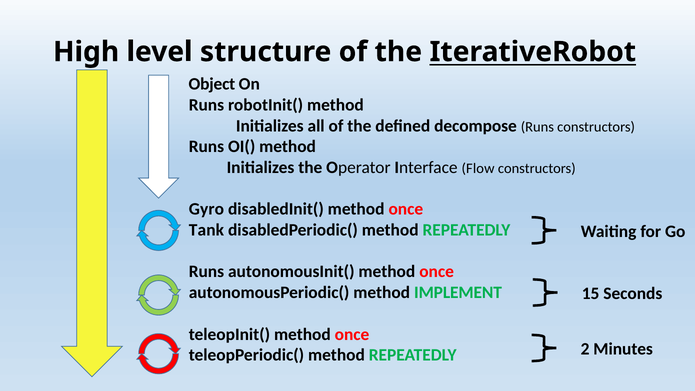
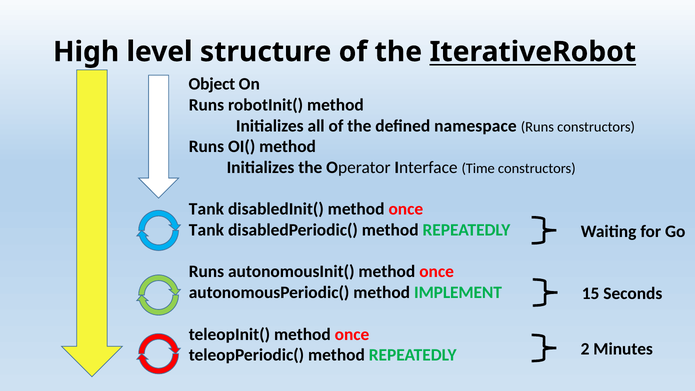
decompose: decompose -> namespace (475, 126)
Flow: Flow -> Time (478, 168)
Gyro: Gyro -> Tank (206, 209)
